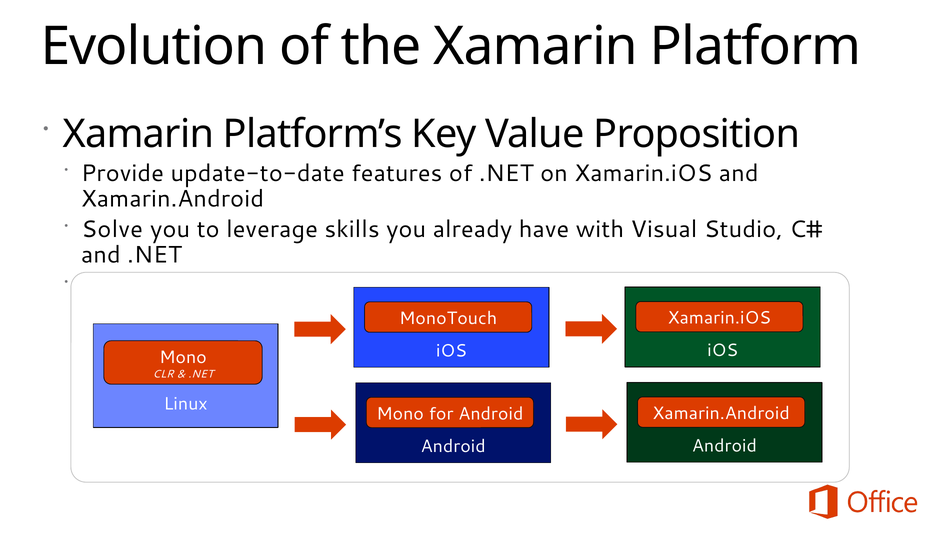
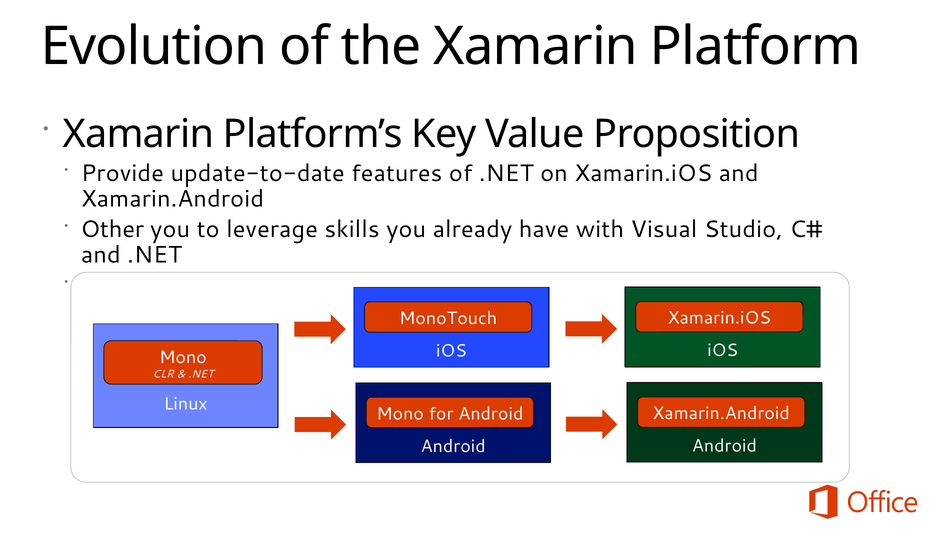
Solve: Solve -> Other (112, 229)
